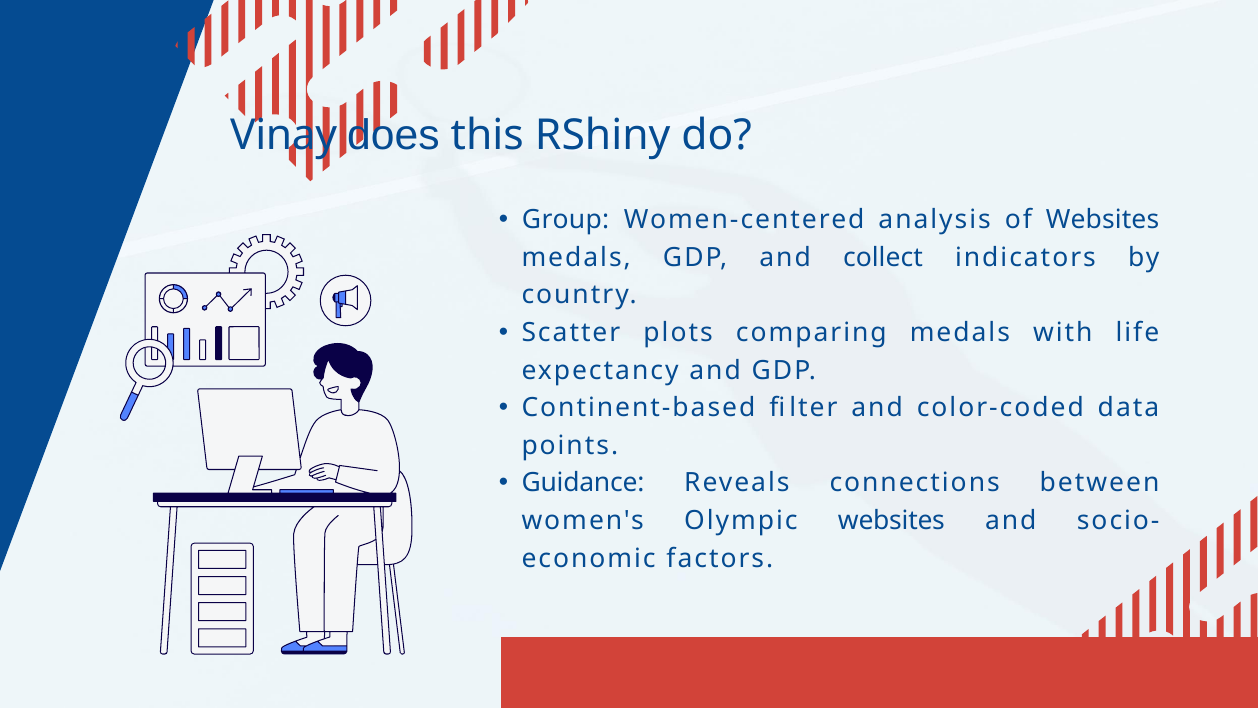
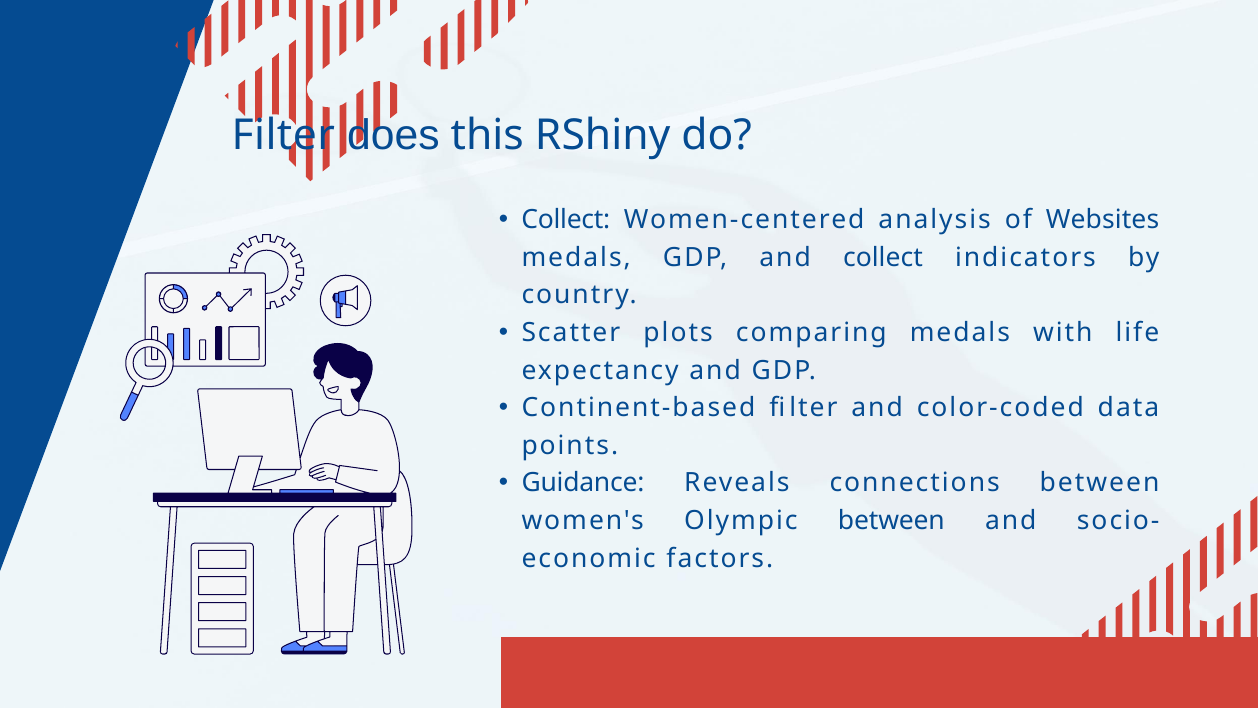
Vinay: Vinay -> Filter (283, 135)
Group: Group -> Collect (566, 220)
Olympic websites: websites -> between (891, 521)
